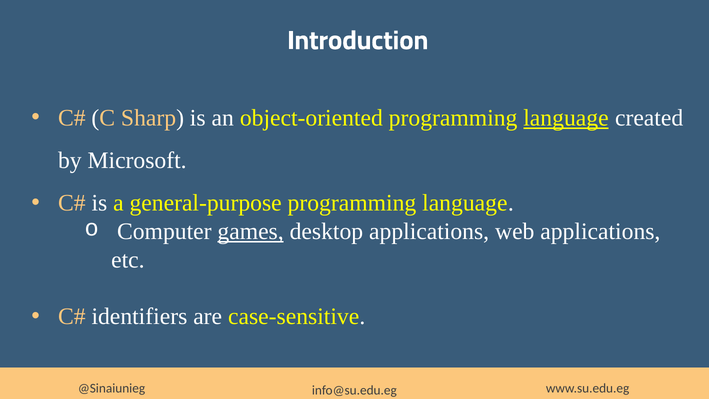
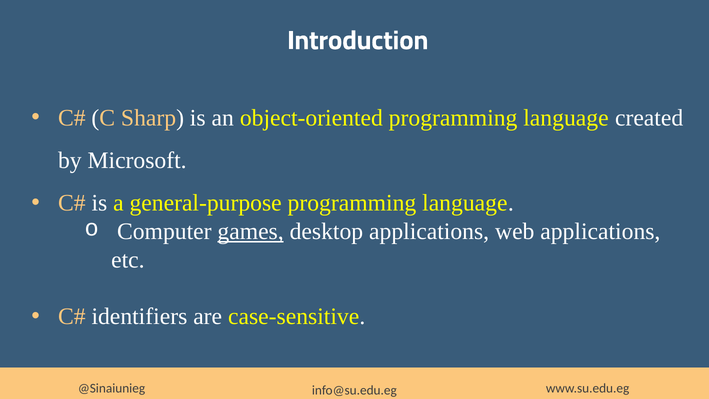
language underline: present -> none (566, 118)
